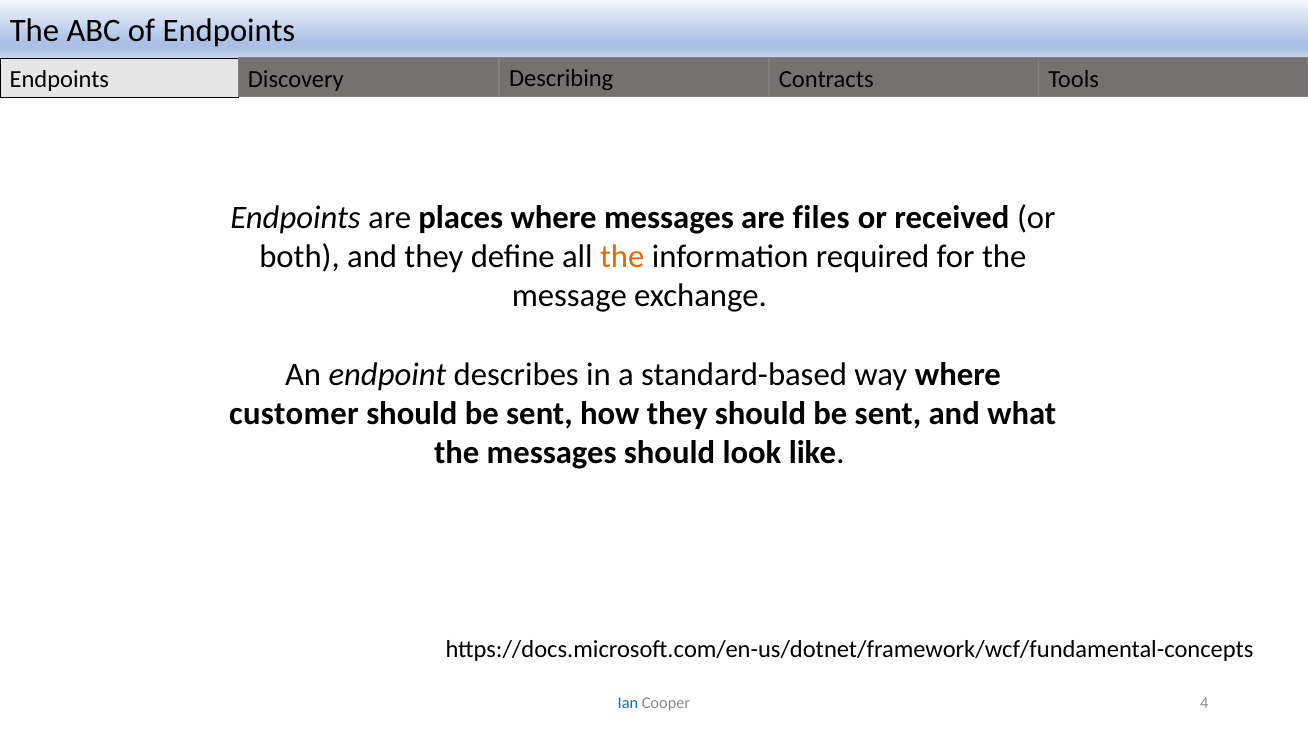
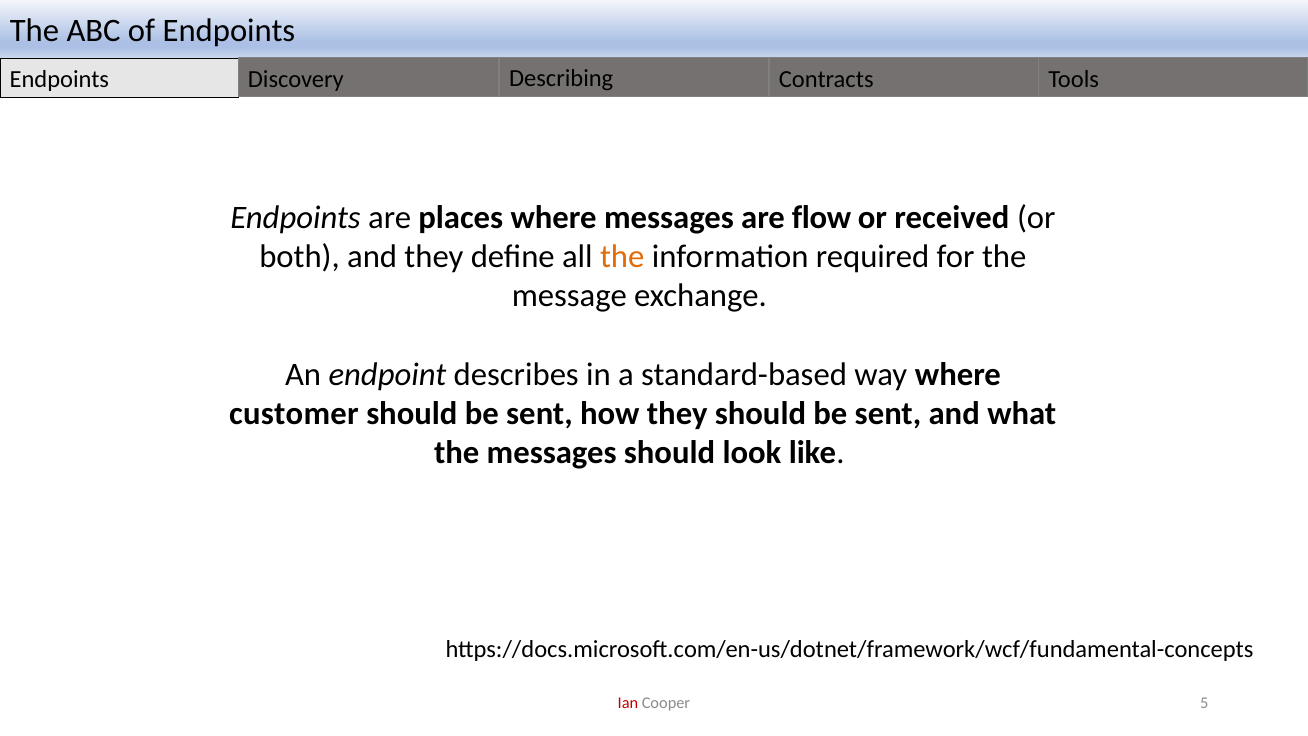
files: files -> flow (821, 217)
Ian colour: blue -> red (628, 702)
4: 4 -> 5 (1204, 702)
